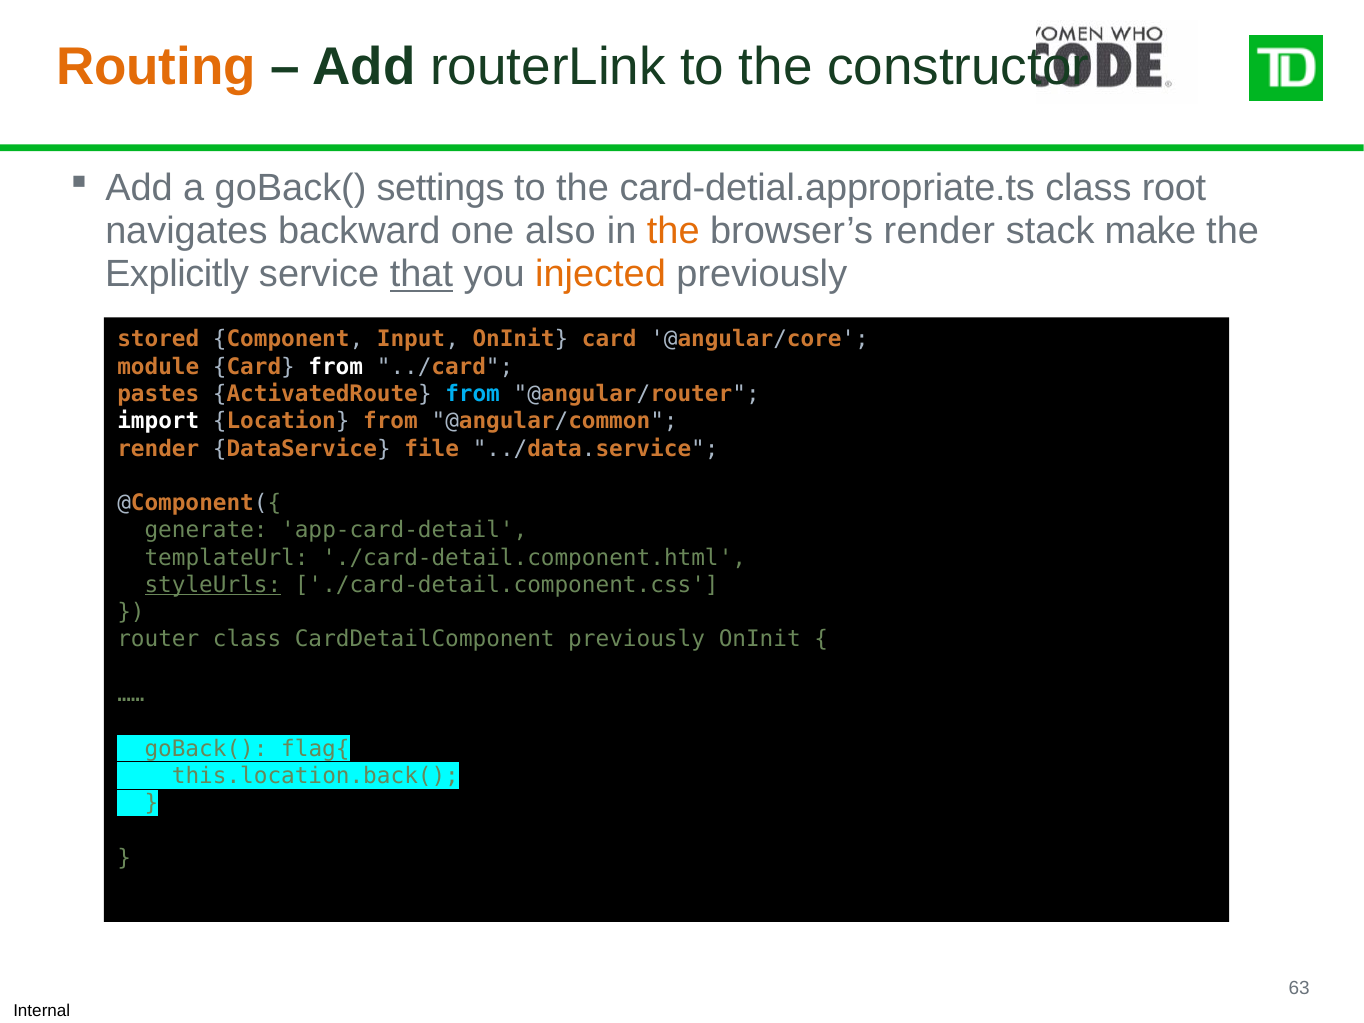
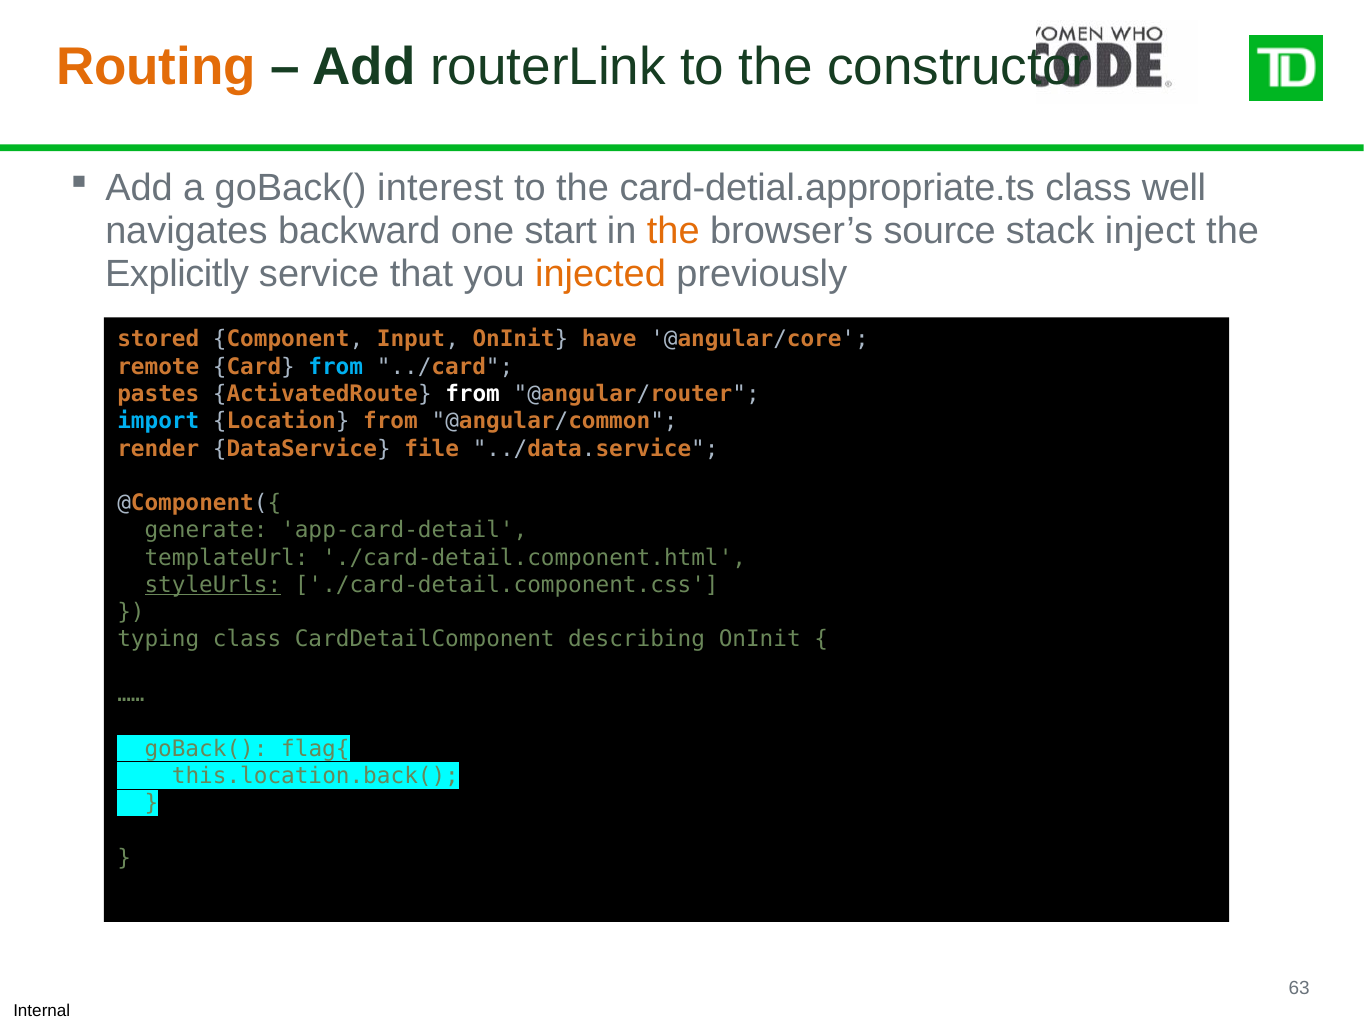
settings: settings -> interest (440, 188)
root: root -> well (1174, 188)
also: also -> start (561, 231)
browser’s render: render -> source (940, 231)
make: make -> inject (1150, 231)
that underline: present -> none (421, 274)
OnInit card: card -> have (609, 339)
module: module -> remote (158, 367)
from colour: white -> light blue (336, 367)
from colour: light blue -> white (473, 394)
import colour: white -> light blue (158, 421)
router: router -> typing (158, 639)
CardDetailComponent previously: previously -> describing (637, 639)
